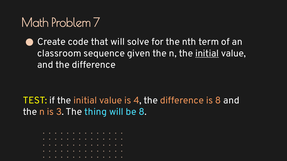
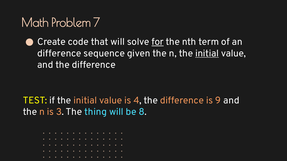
for underline: none -> present (158, 42)
classroom: classroom -> difference (59, 53)
is 8: 8 -> 9 (218, 101)
